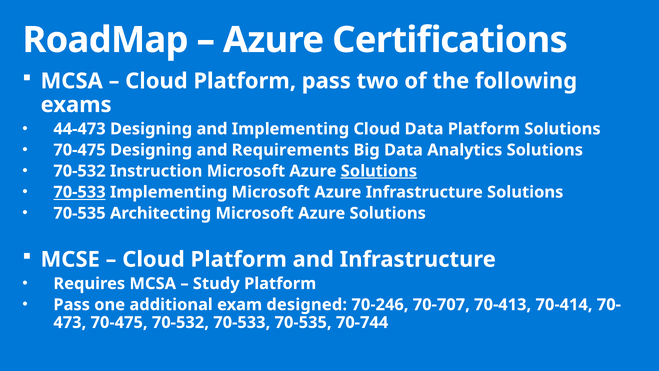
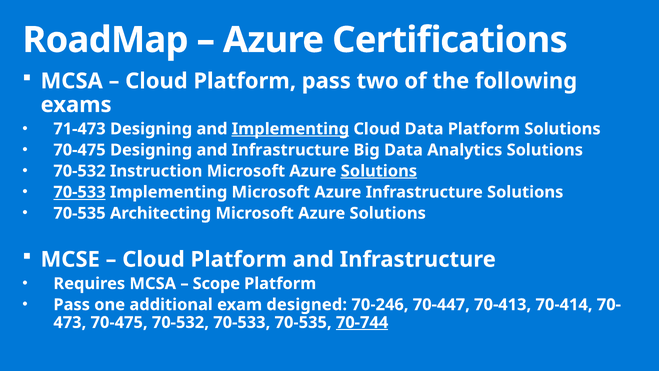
44-473: 44-473 -> 71-473 (80, 129)
Implementing underline: none -> present (290, 129)
Designing and Requirements: Requirements -> Infrastructure (290, 150)
Study: Study -> Scope (216, 283)
70-707: 70-707 -> 70-447 (441, 304)
70-744 underline: none -> present (362, 322)
